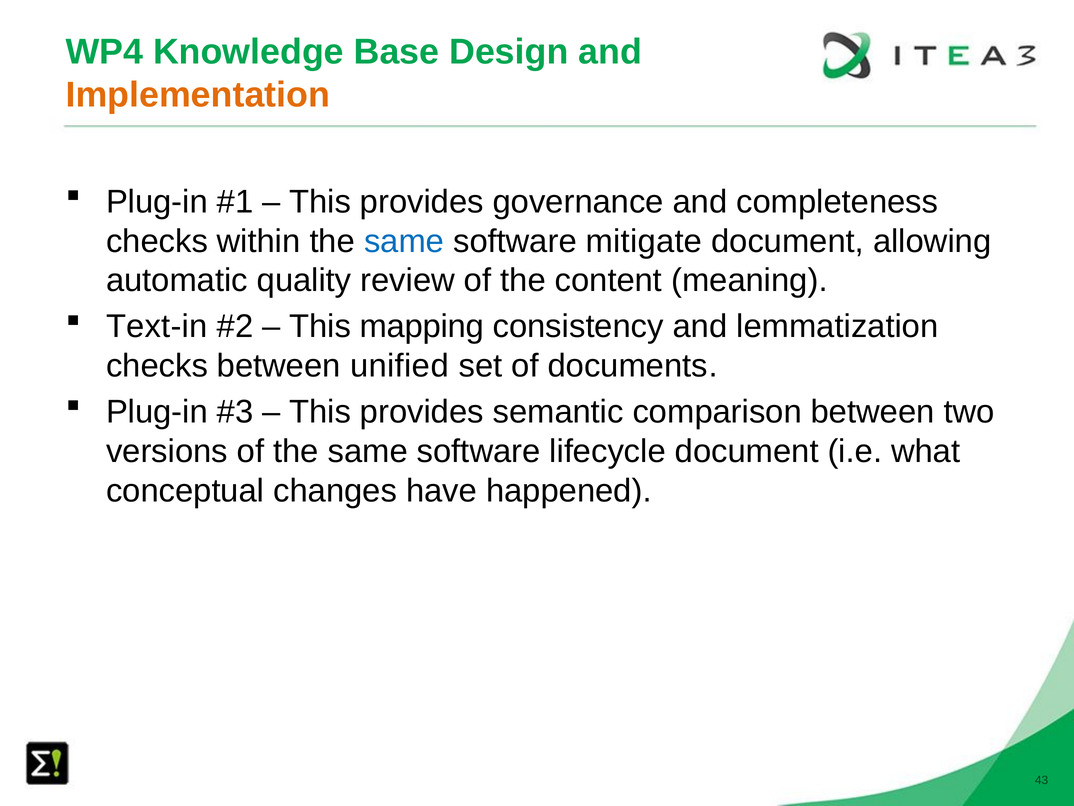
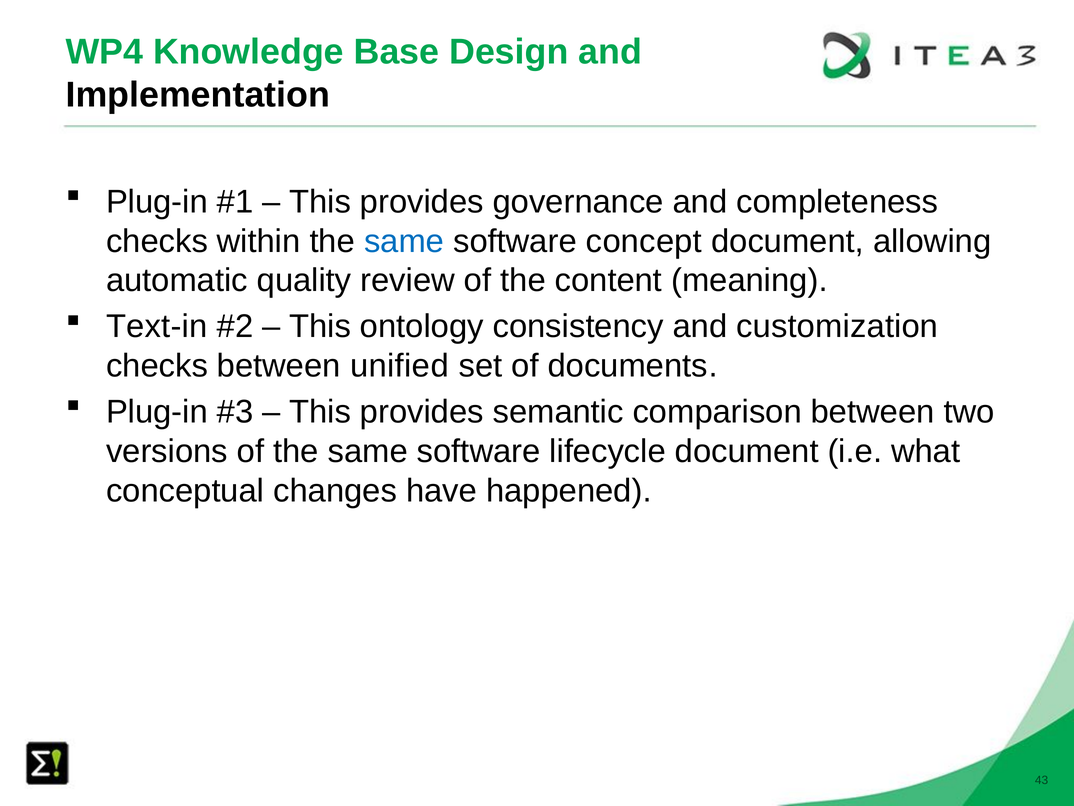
Implementation colour: orange -> black (198, 95)
mitigate: mitigate -> concept (644, 241)
mapping: mapping -> ontology (422, 326)
lemmatization: lemmatization -> customization (837, 326)
